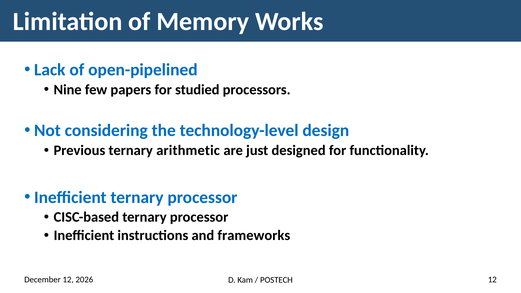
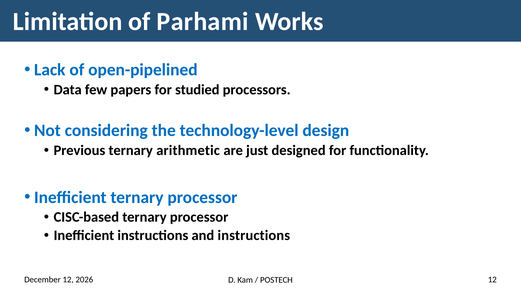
Memory: Memory -> Parhami (203, 22)
Nine: Nine -> Data (68, 90)
and frameworks: frameworks -> instructions (254, 236)
